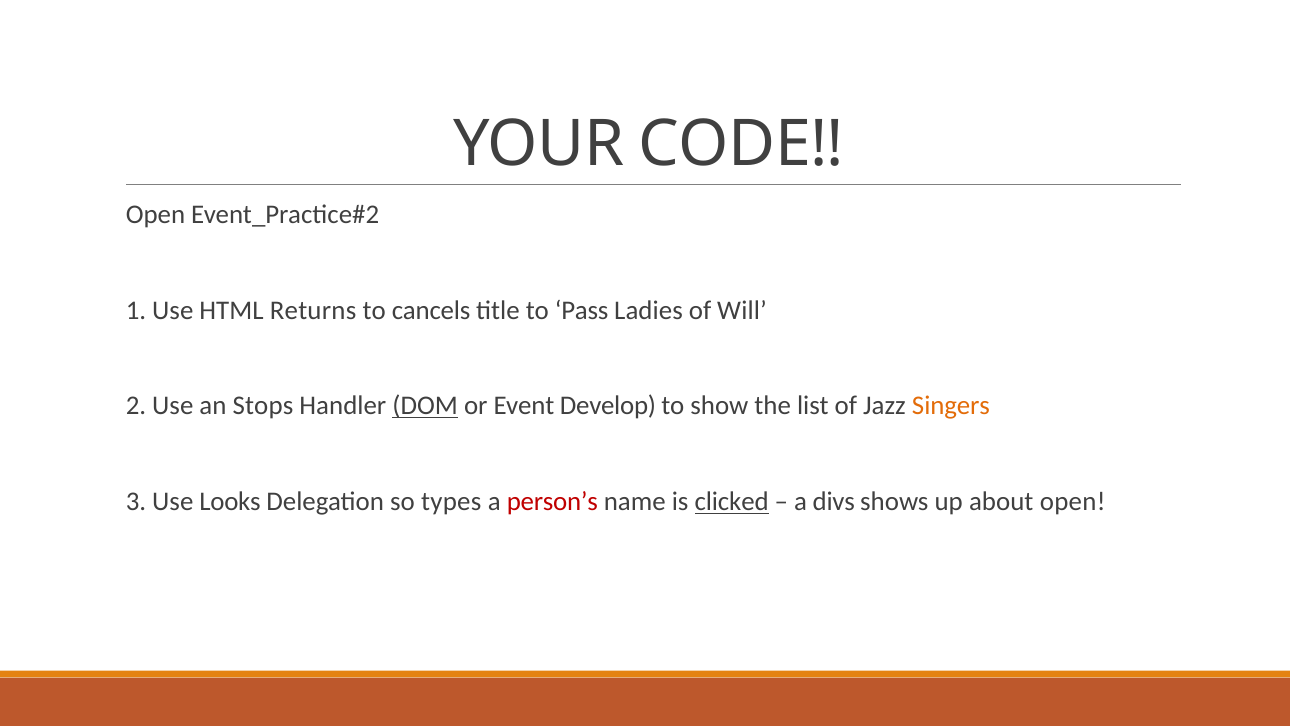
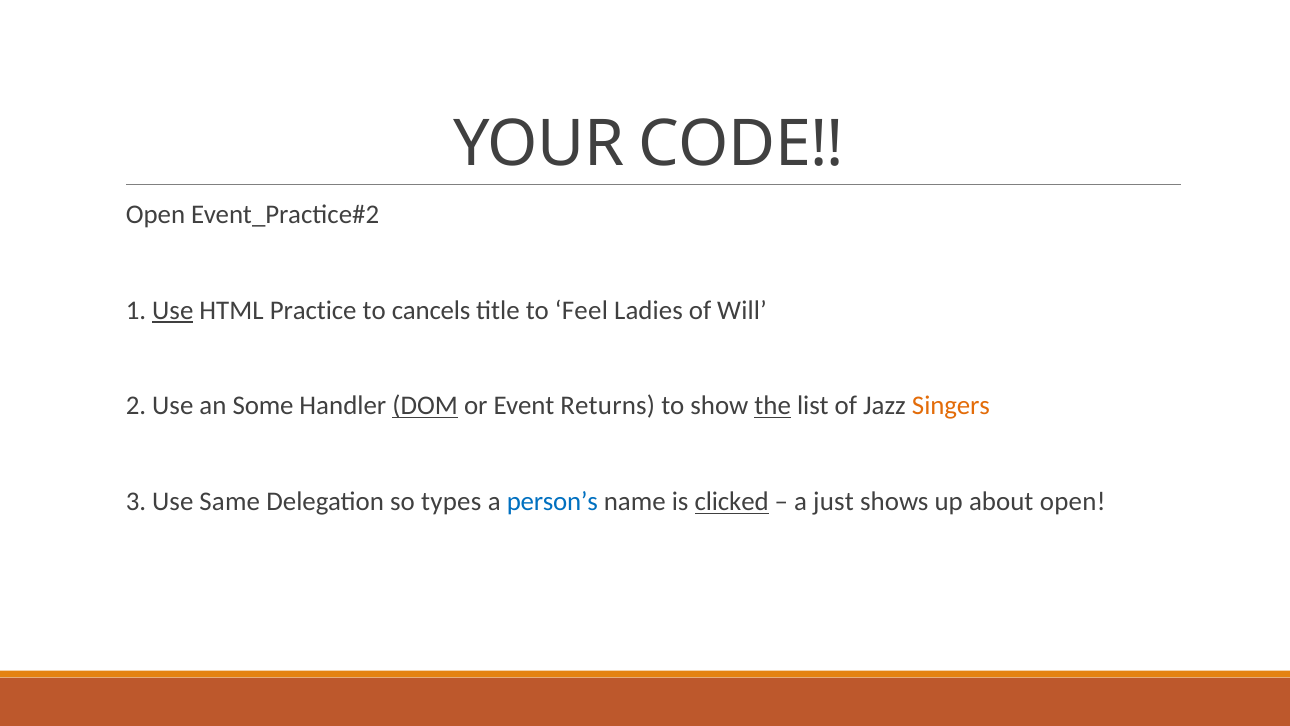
Use underline: none -> present (173, 310)
Returns: Returns -> Practice (313, 310)
Pass: Pass -> Feel (581, 310)
Stops: Stops -> Some (263, 406)
Develop: Develop -> Returns (608, 406)
the underline: none -> present (773, 406)
Looks: Looks -> Same (230, 502)
person’s colour: red -> blue (552, 502)
divs: divs -> just (834, 502)
